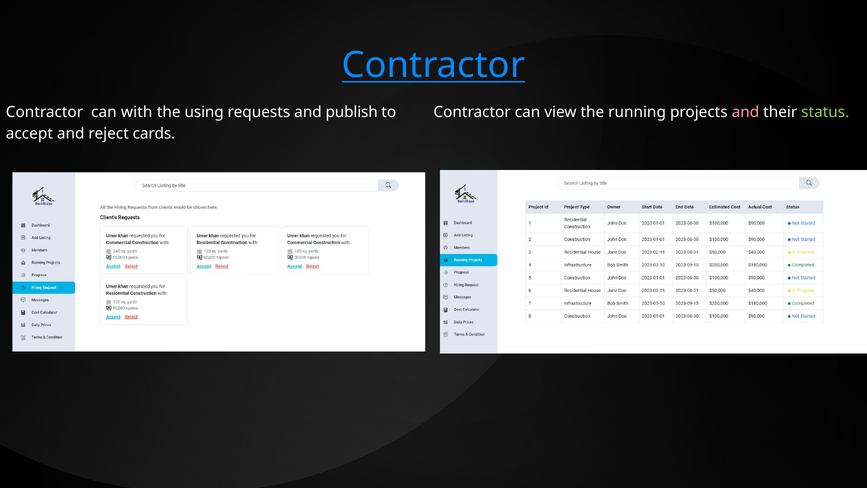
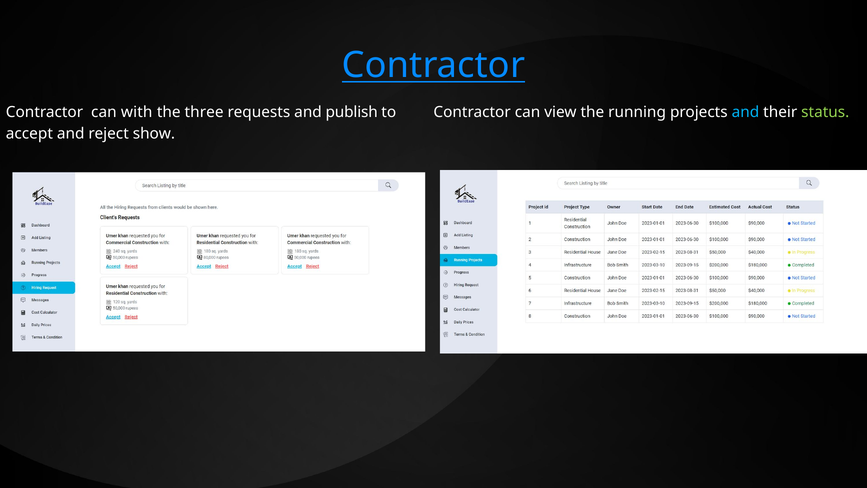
using: using -> three (204, 112)
and colour: pink -> light blue (745, 112)
cards: cards -> show (154, 134)
